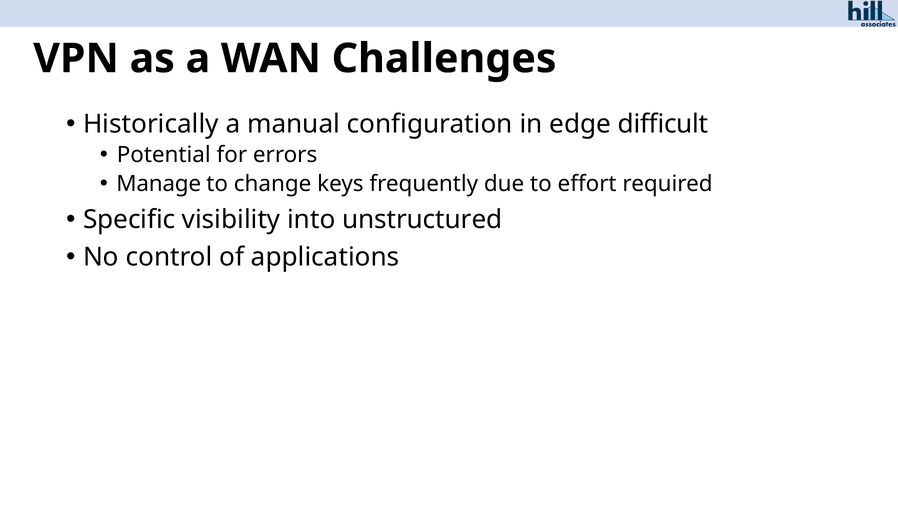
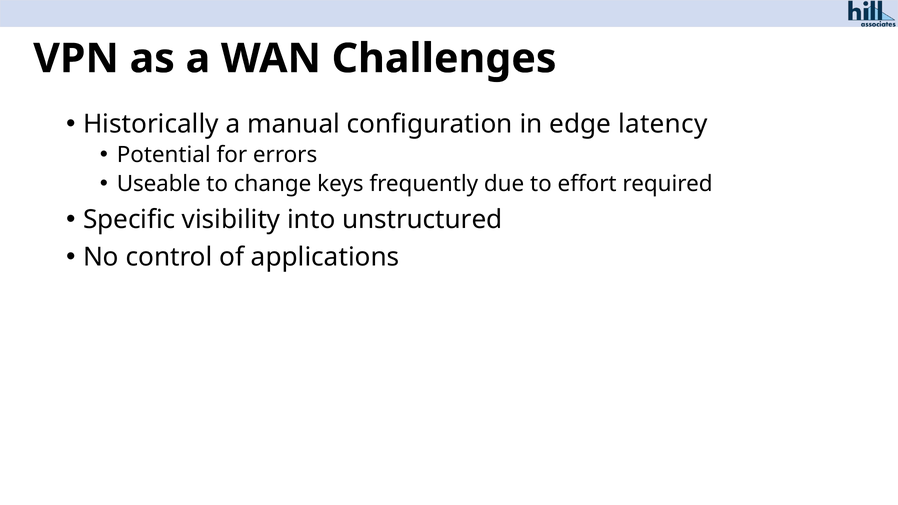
difficult: difficult -> latency (663, 124)
Manage: Manage -> Useable (159, 184)
